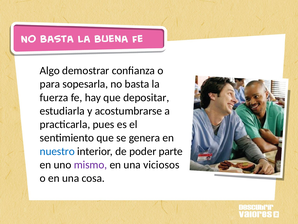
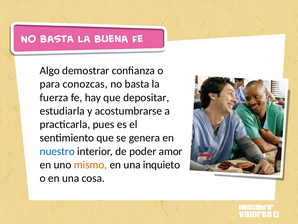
sopesarla: sopesarla -> conozcas (85, 84)
parte: parte -> amor (171, 151)
mismo colour: purple -> orange (90, 164)
viciosos: viciosos -> inquieto (162, 164)
